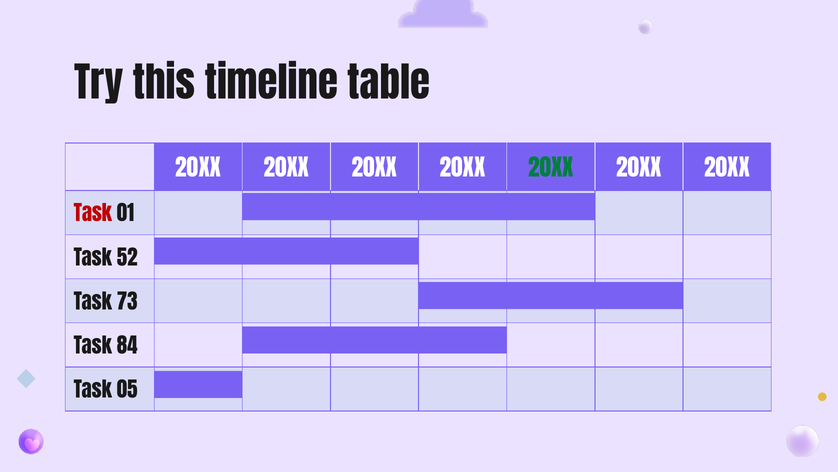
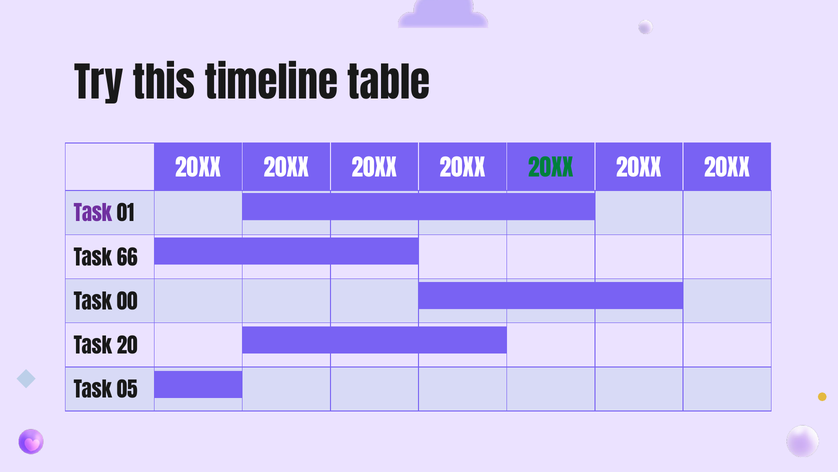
Task colour: red -> purple (93, 214)
52: 52 -> 66 (127, 258)
73: 73 -> 00 (127, 302)
84: 84 -> 20 (127, 346)
